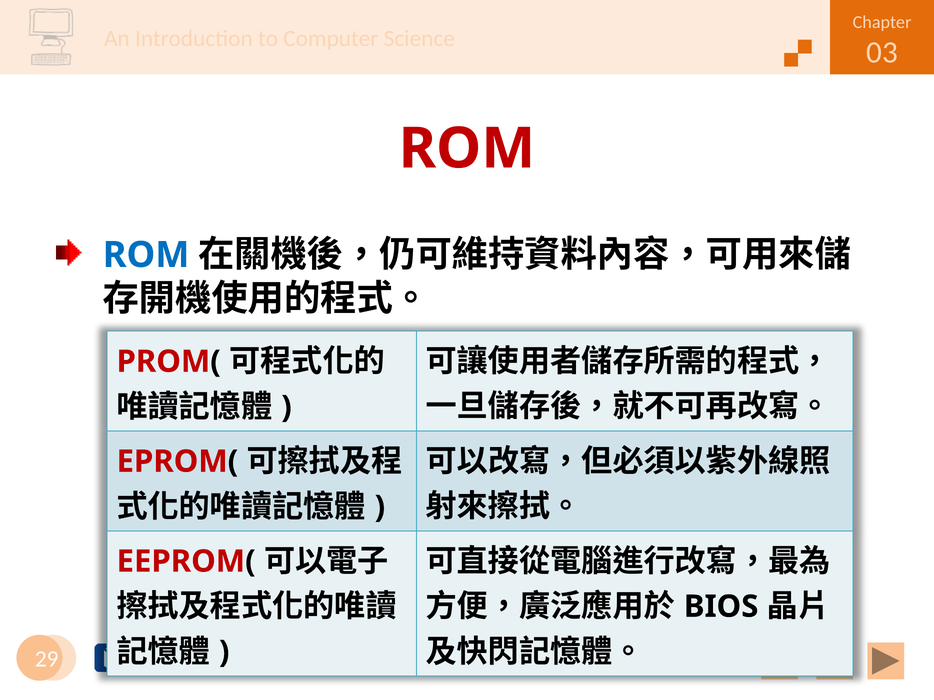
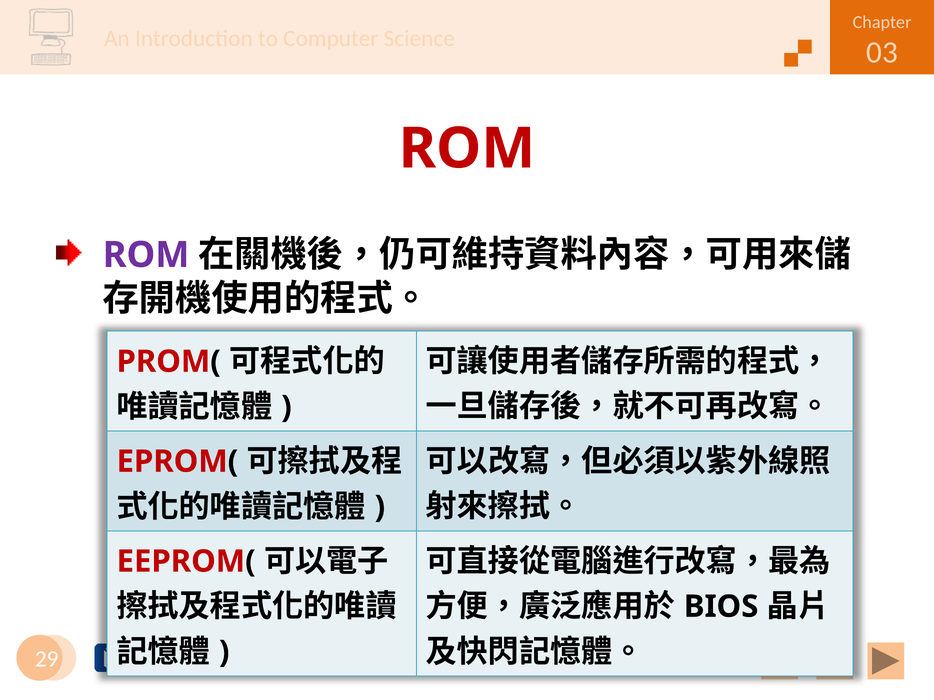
ROM colour: blue -> purple (146, 255)
